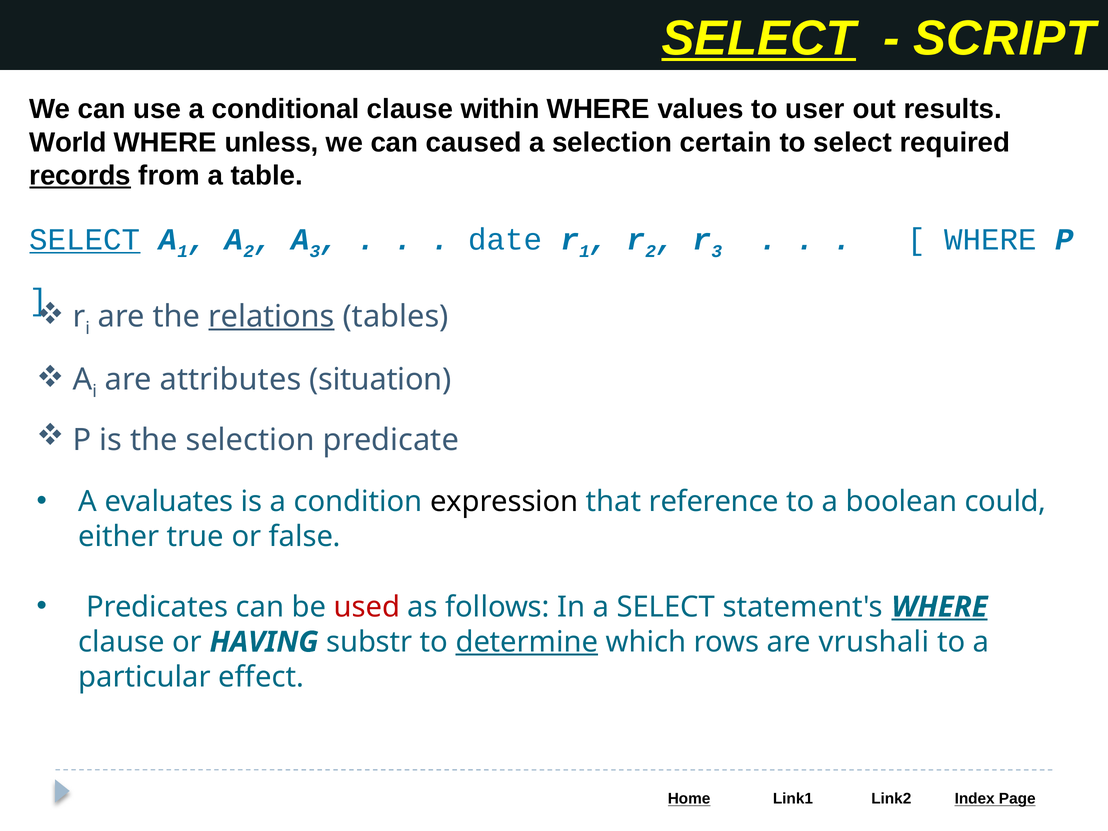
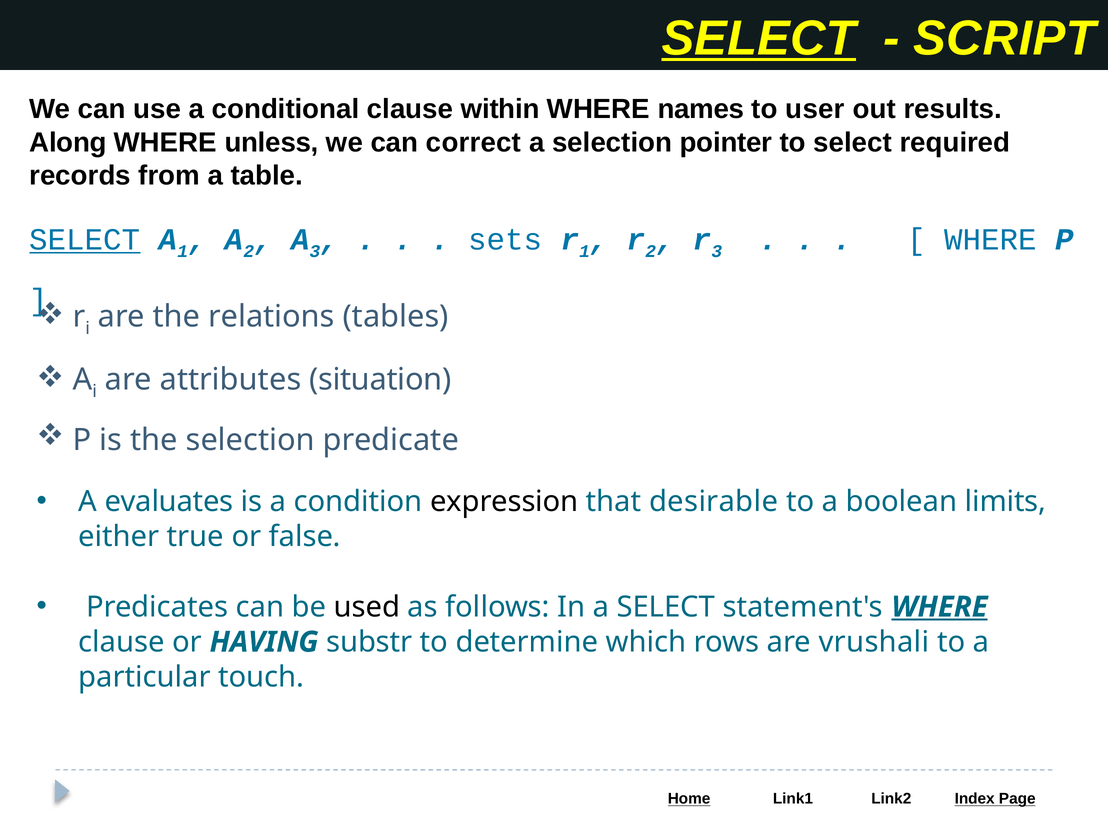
values: values -> names (701, 109)
World: World -> Along (68, 142)
caused: caused -> correct (474, 142)
certain: certain -> pointer (726, 142)
records underline: present -> none (80, 176)
date: date -> sets (505, 240)
relations underline: present -> none (271, 316)
reference: reference -> desirable (714, 502)
could: could -> limits (1005, 502)
used colour: red -> black (367, 607)
determine underline: present -> none (527, 642)
effect: effect -> touch (261, 677)
